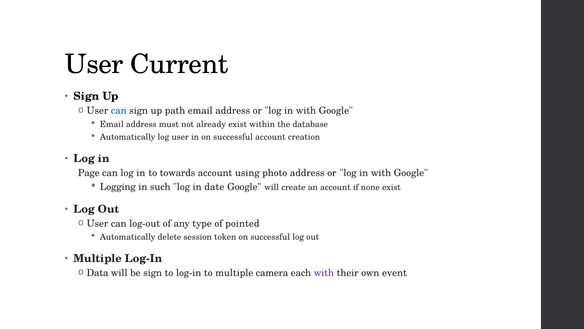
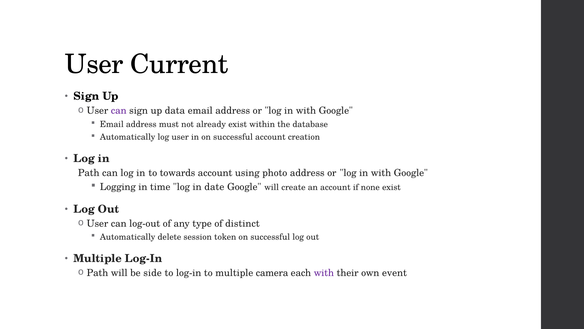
can colour: blue -> purple (119, 111)
path: path -> data (175, 111)
Page: Page -> Path (89, 173)
such: such -> time (160, 187)
pointed: pointed -> distinct (242, 223)
Data: Data -> Path (97, 272)
be sign: sign -> side (153, 272)
